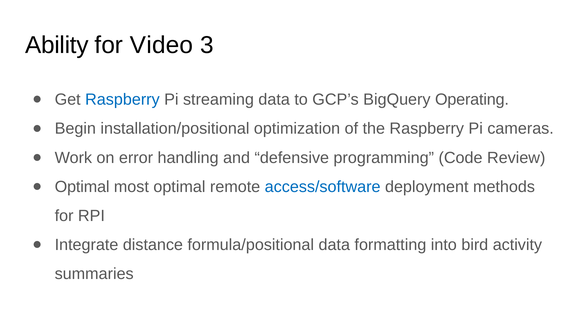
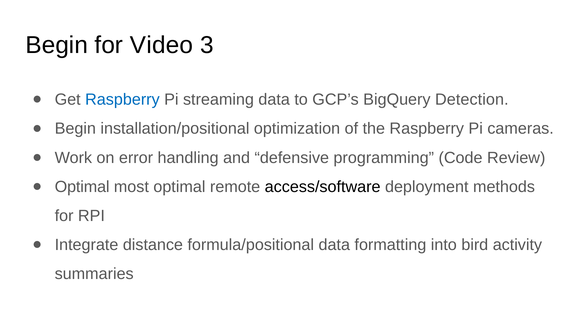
Ability: Ability -> Begin (57, 45)
Operating: Operating -> Detection (472, 100)
access/software colour: blue -> black (323, 187)
